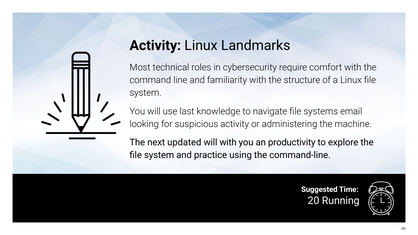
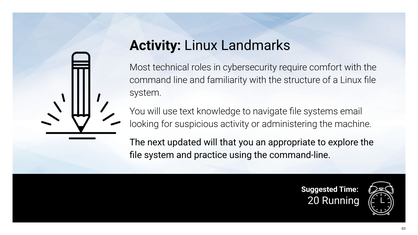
last: last -> text (187, 111)
will with: with -> that (228, 143)
productivity: productivity -> appropriate (292, 143)
